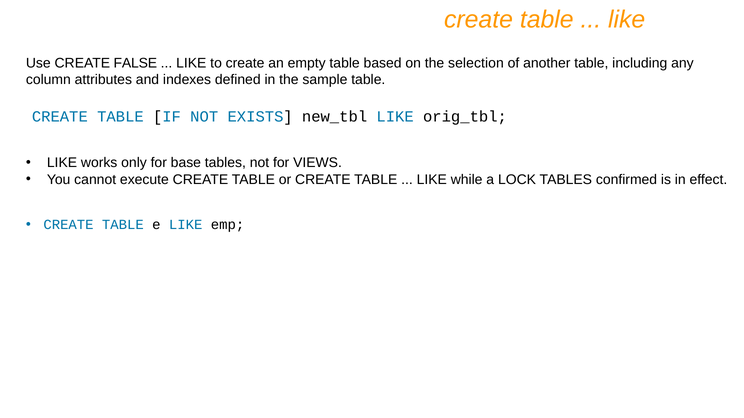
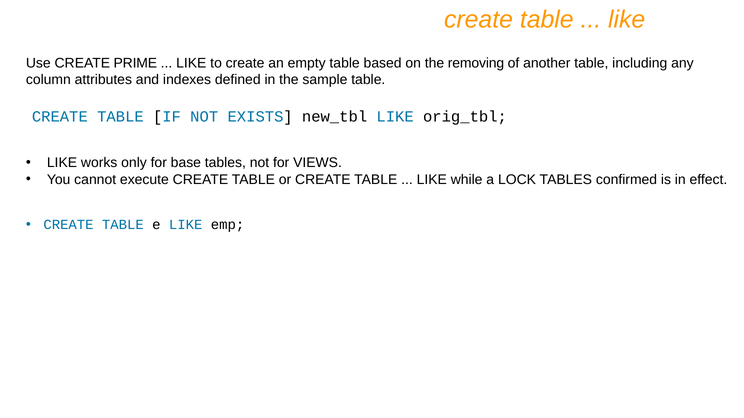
FALSE: FALSE -> PRIME (135, 63)
selection: selection -> removing (476, 63)
